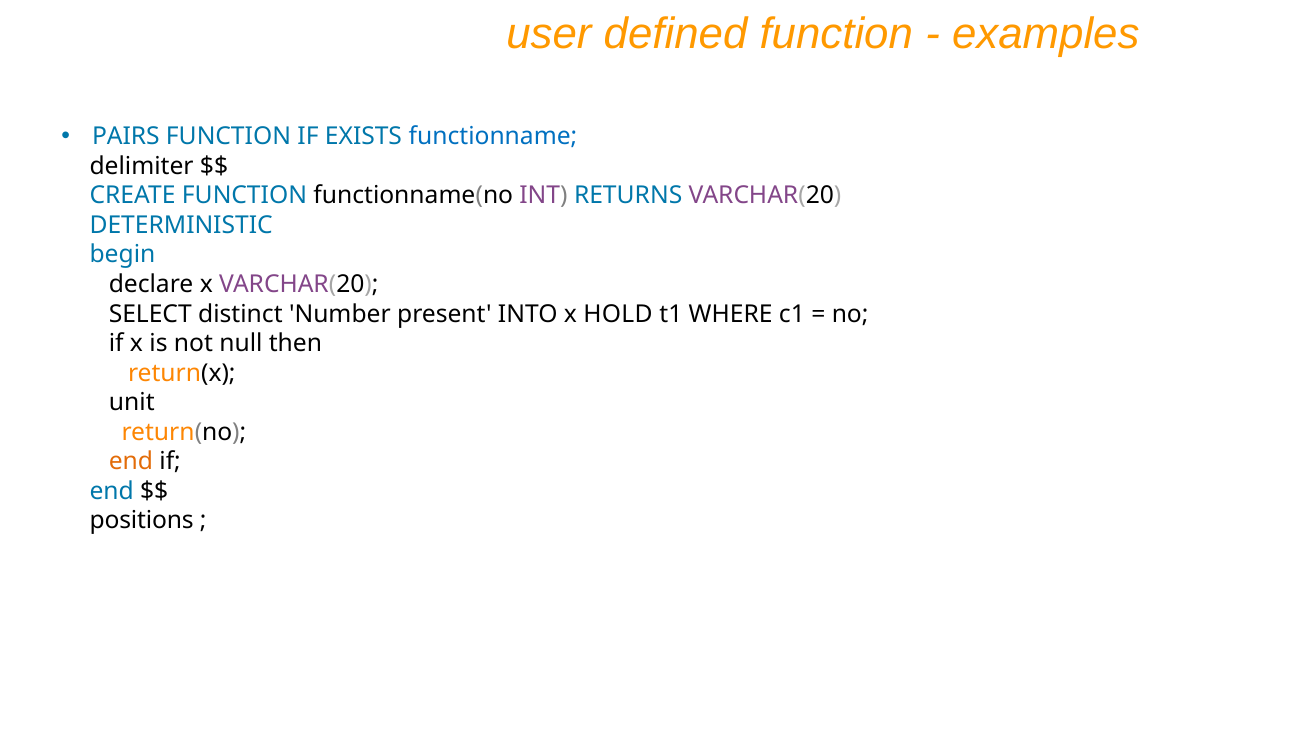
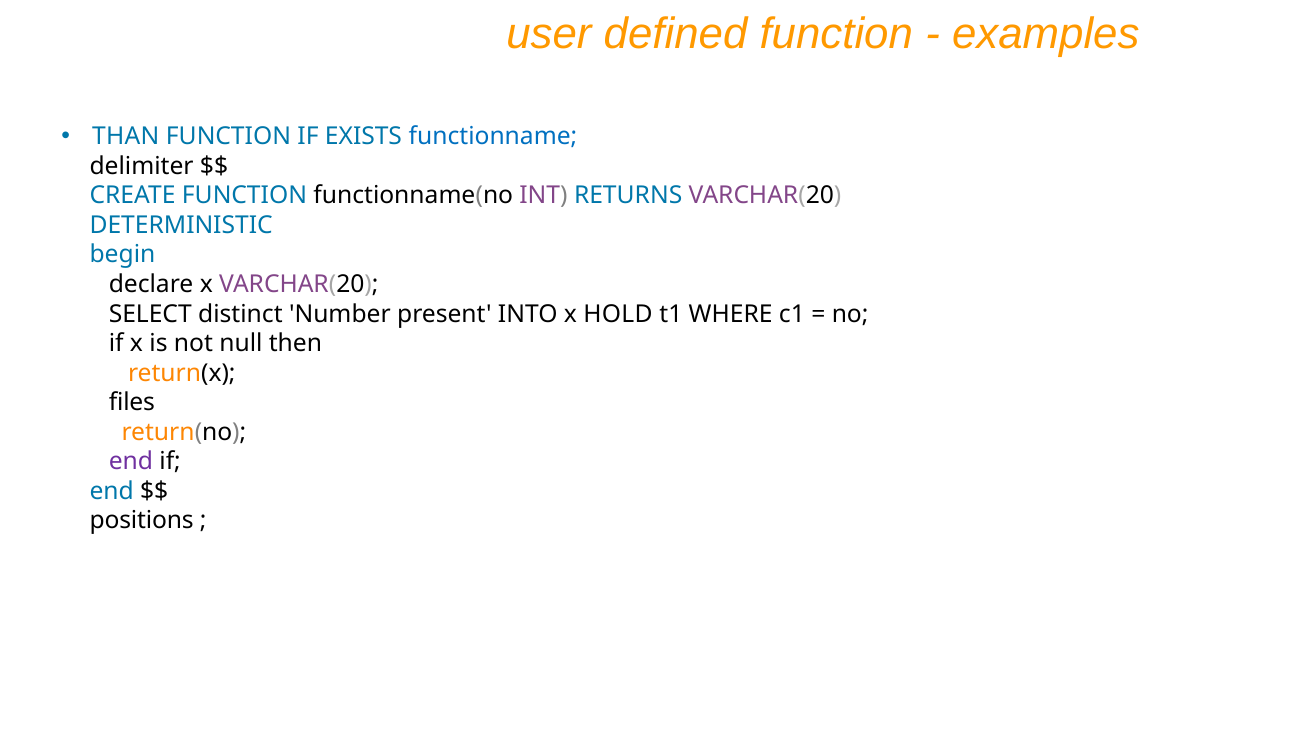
PAIRS: PAIRS -> THAN (126, 137)
unit: unit -> files (132, 403)
end colour: orange -> purple (131, 462)
